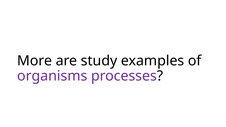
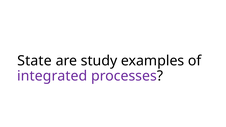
More: More -> State (34, 61)
organisms: organisms -> integrated (52, 76)
